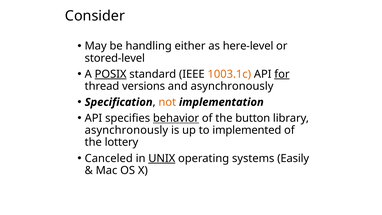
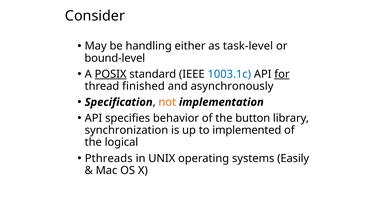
here-level: here-level -> task-level (248, 46)
stored-level: stored-level -> bound-level (115, 58)
1003.1c colour: orange -> blue (229, 74)
versions: versions -> finished (143, 86)
behavior underline: present -> none (176, 118)
asynchronously: asynchronously -> synchronization (126, 130)
lottery: lottery -> logical (121, 142)
Canceled: Canceled -> Pthreads (109, 158)
UNIX underline: present -> none (162, 158)
